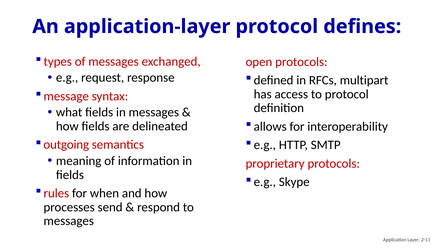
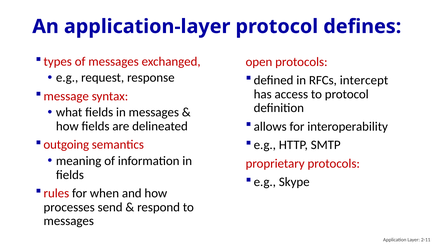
multipart: multipart -> intercept (364, 80)
